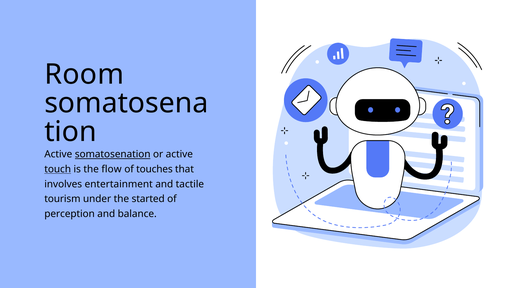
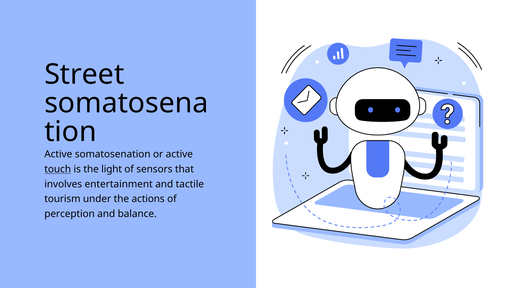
Room: Room -> Street (84, 74)
somatosenation underline: present -> none (113, 154)
flow: flow -> light (112, 169)
touches: touches -> sensors (154, 169)
started: started -> actions (148, 199)
